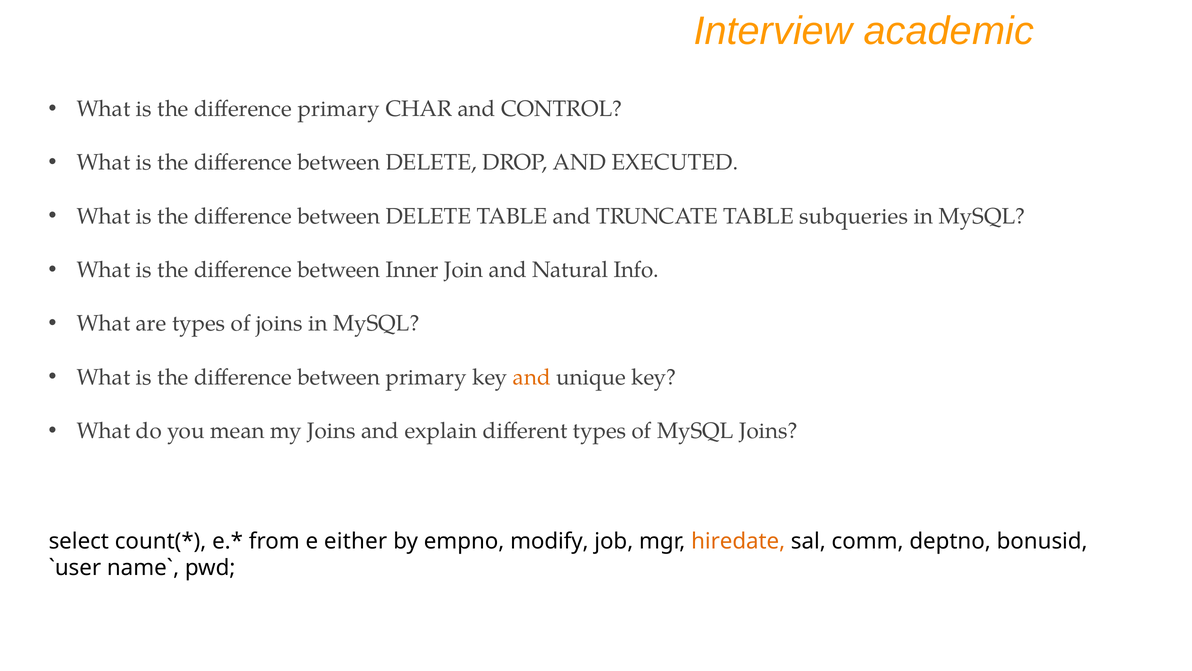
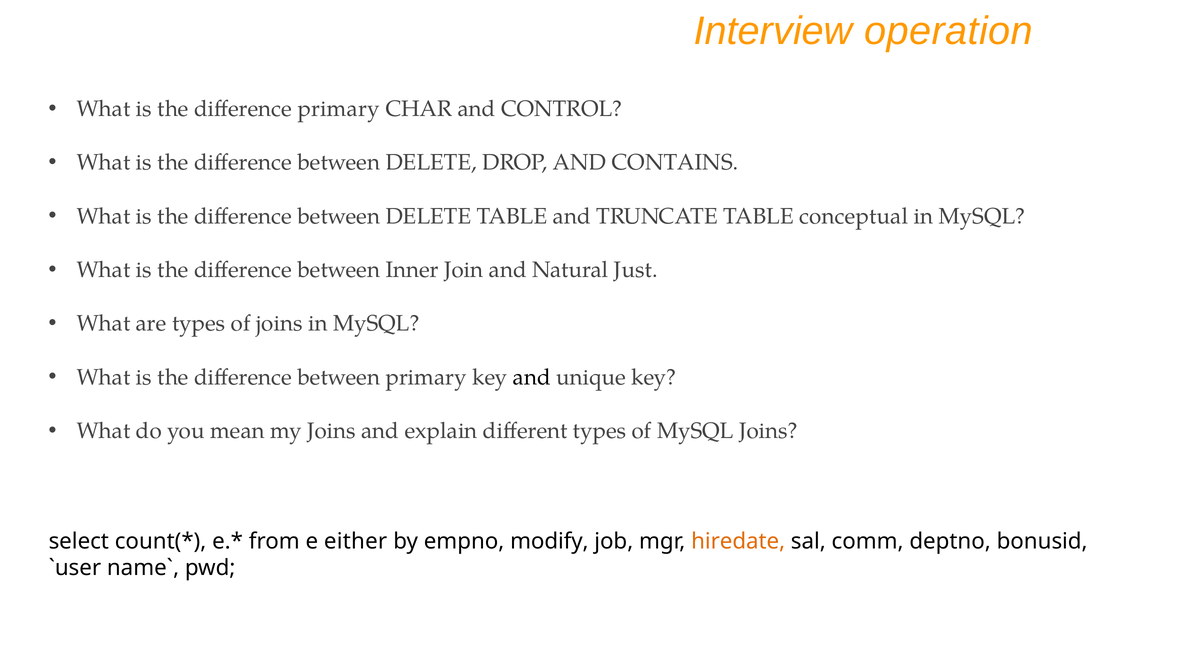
academic: academic -> operation (949, 31)
EXECUTED: EXECUTED -> CONTAINS (675, 162)
subqueries: subqueries -> conceptual (854, 216)
Info: Info -> Just (636, 270)
and colour: orange -> black (532, 377)
